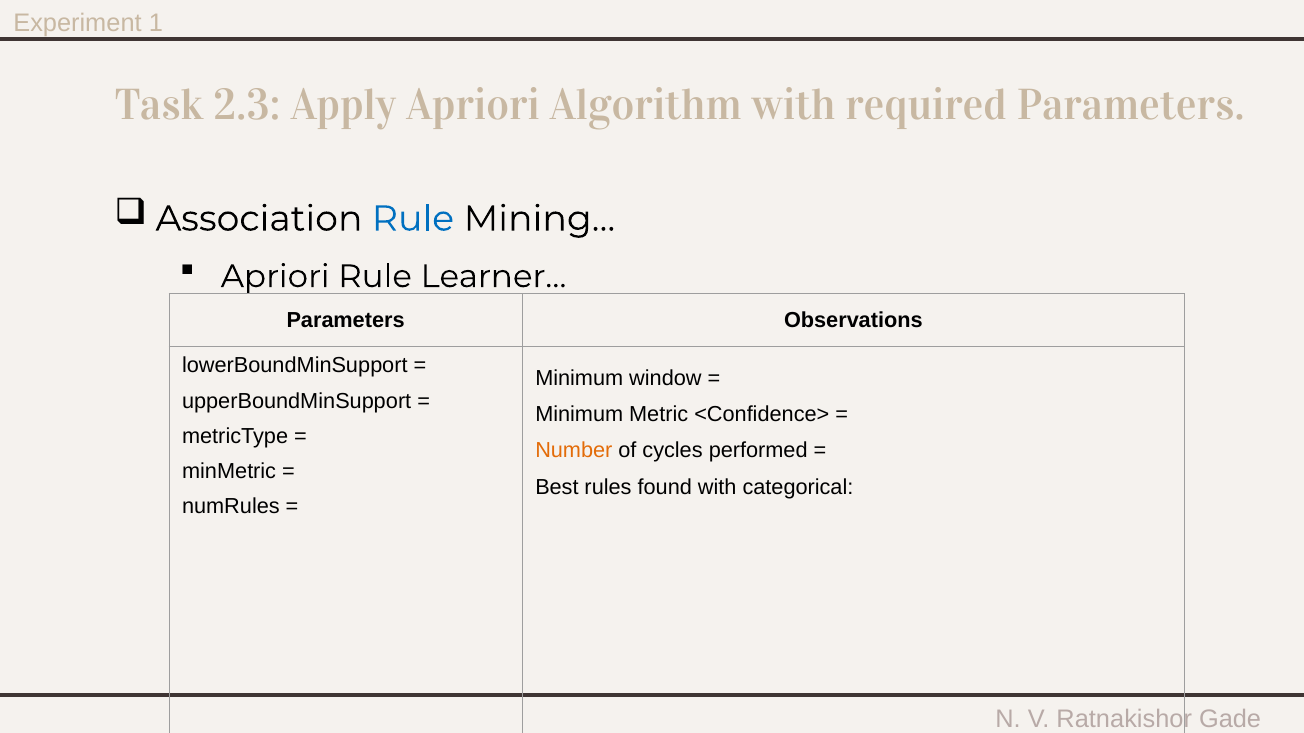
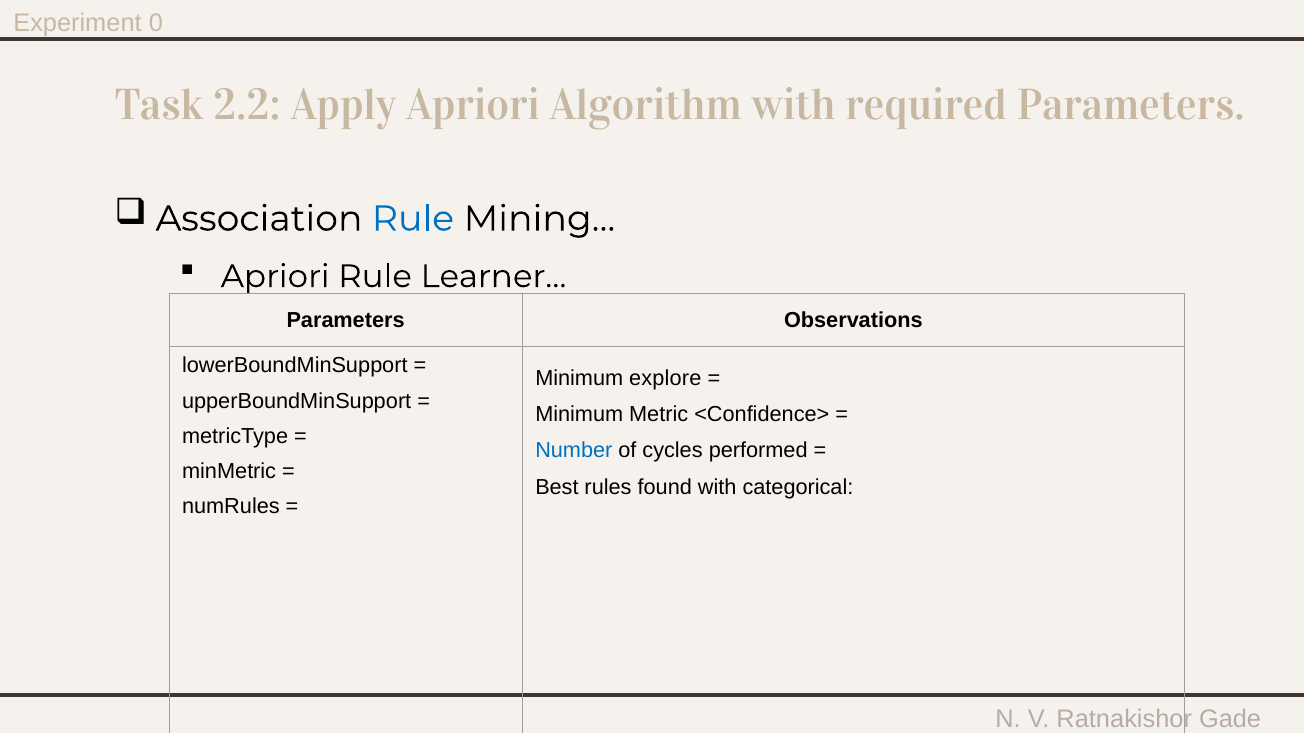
1: 1 -> 0 (156, 23)
2.3: 2.3 -> 2.2 (247, 106)
window: window -> explore (665, 378)
Number colour: orange -> blue (574, 451)
